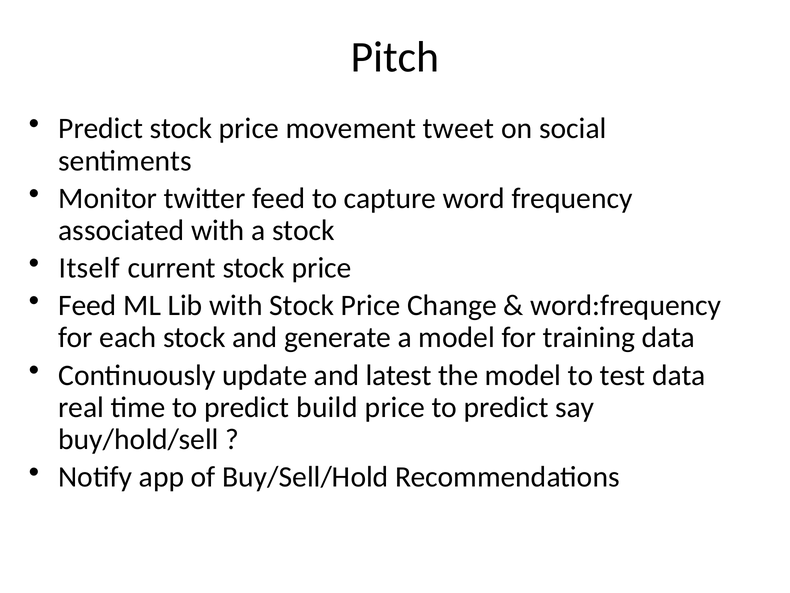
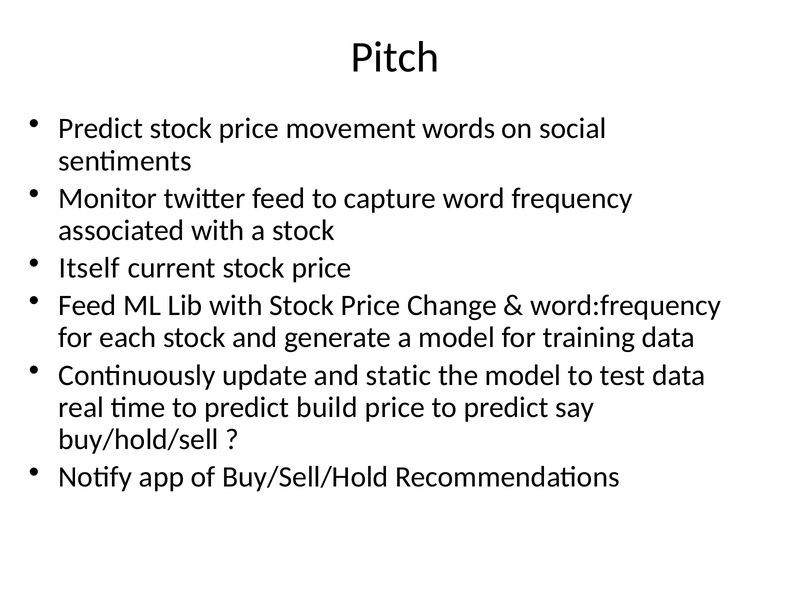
tweet: tweet -> words (459, 129)
latest: latest -> static (399, 375)
